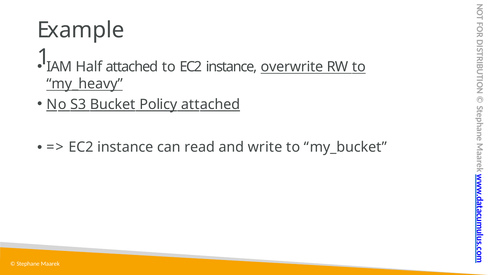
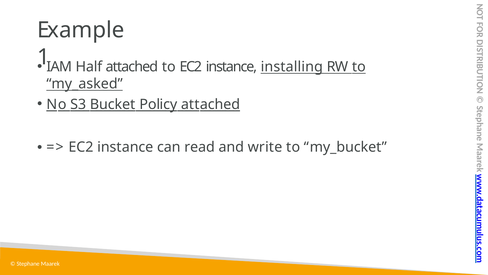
overwrite: overwrite -> installing (292, 67)
my_heavy: my_heavy -> my_asked (85, 84)
